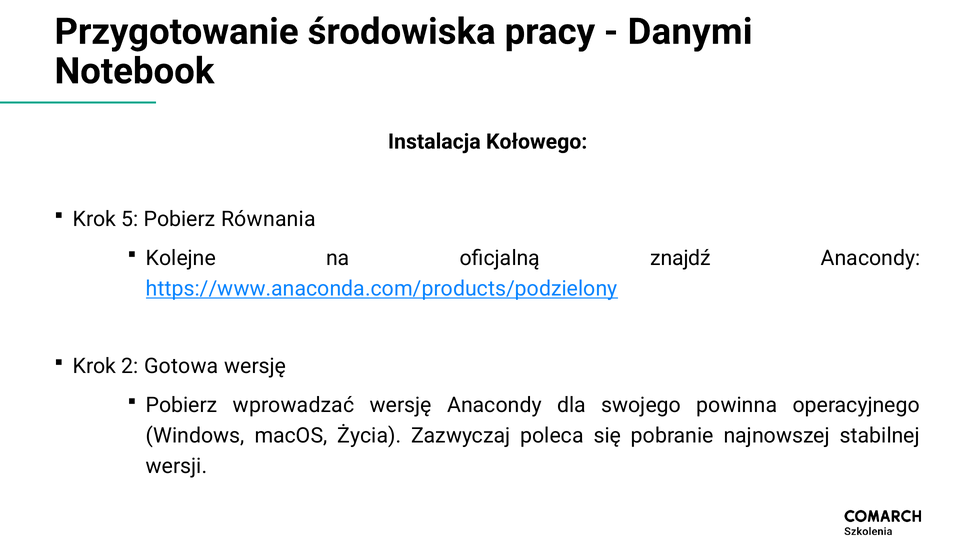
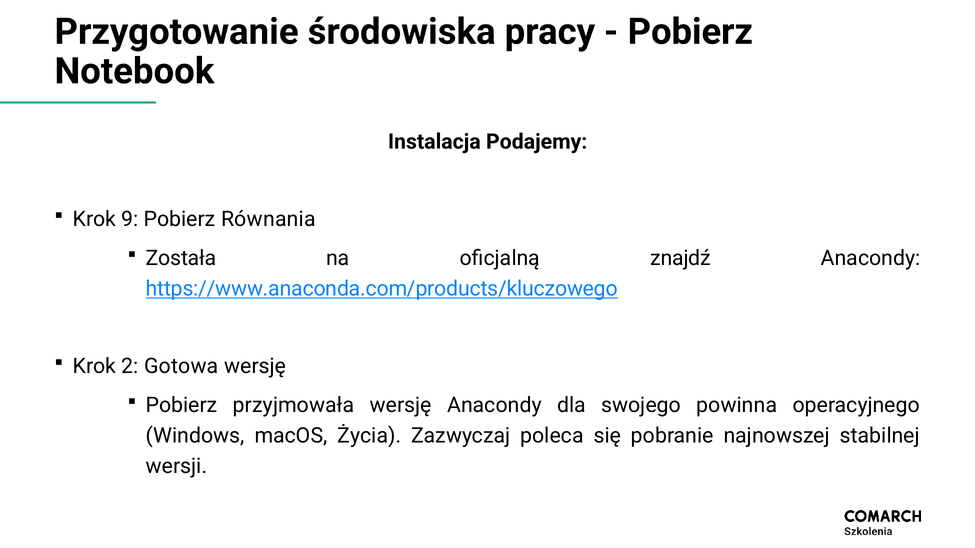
Danymi: Danymi -> Pobierz (690, 32)
Kołowego: Kołowego -> Podajemy (537, 142)
5: 5 -> 9 (130, 219)
Kolejne: Kolejne -> Została (181, 258)
https://www.anaconda.com/products/podzielony: https://www.anaconda.com/products/podzielony -> https://www.anaconda.com/products/kluczowego (382, 289)
wprowadzać: wprowadzać -> przyjmowała (294, 405)
